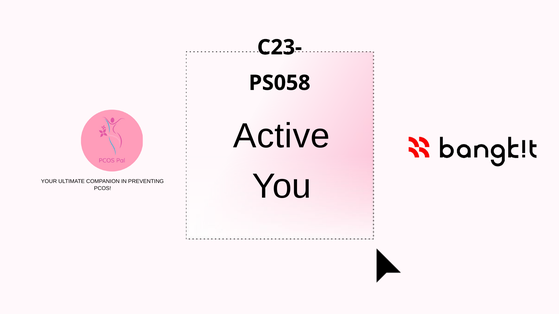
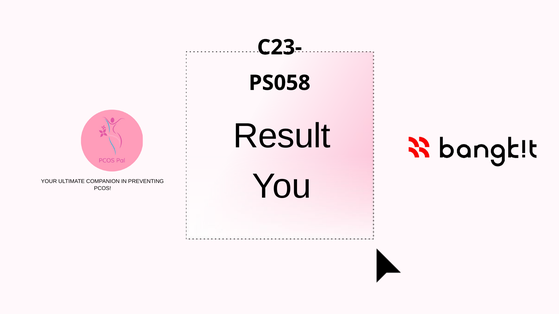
Active: Active -> Result (282, 136)
